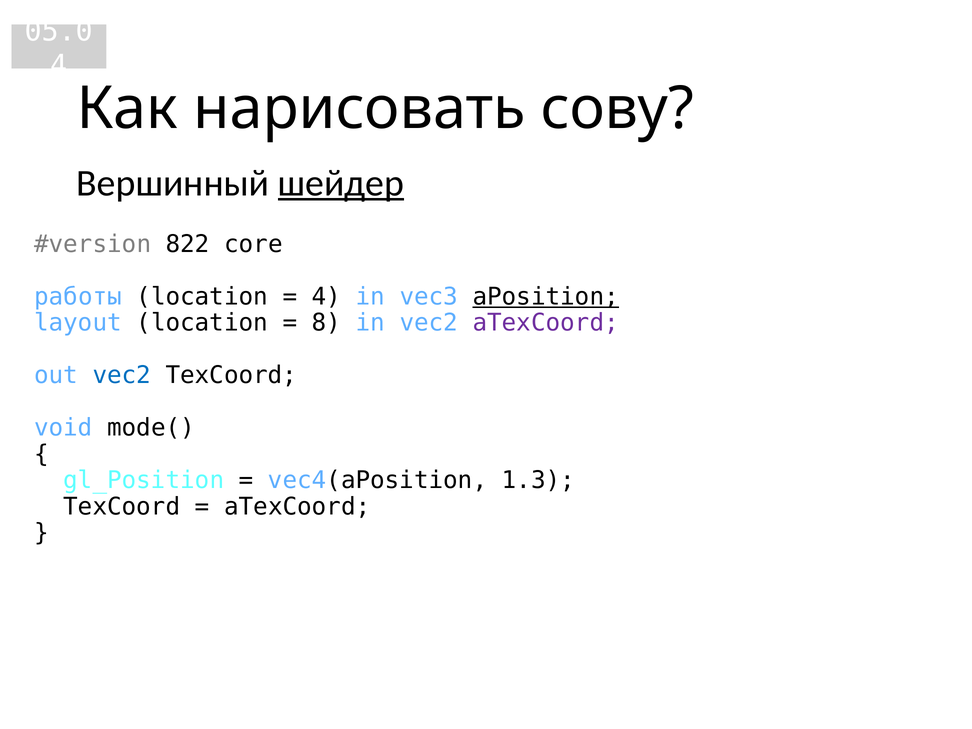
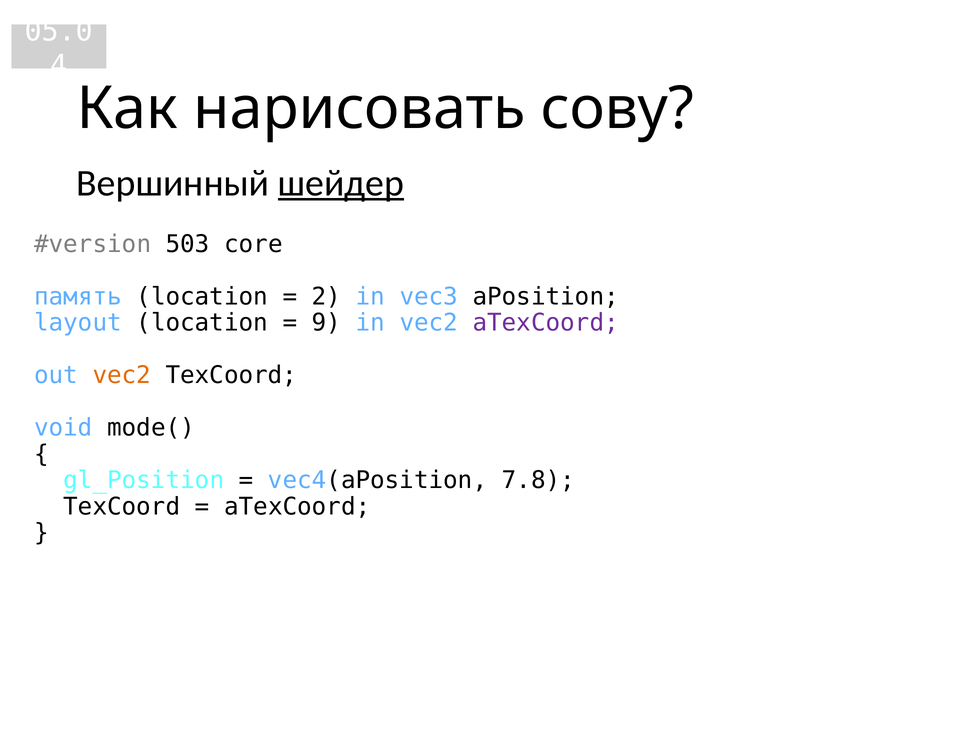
822: 822 -> 503 (188, 244)
работы: работы -> память (78, 297)
4: 4 -> 2 (326, 297)
aPosition underline: present -> none (546, 297)
8: 8 -> 9 (326, 323)
vec2 colour: blue -> orange (122, 375)
1.3: 1.3 -> 7.8 (538, 480)
